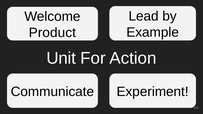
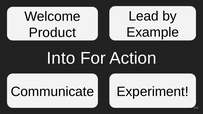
Unit: Unit -> Into (61, 58)
